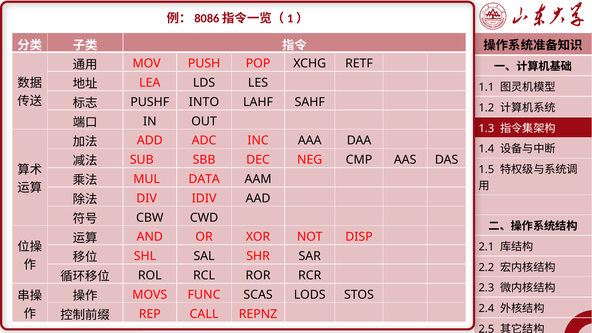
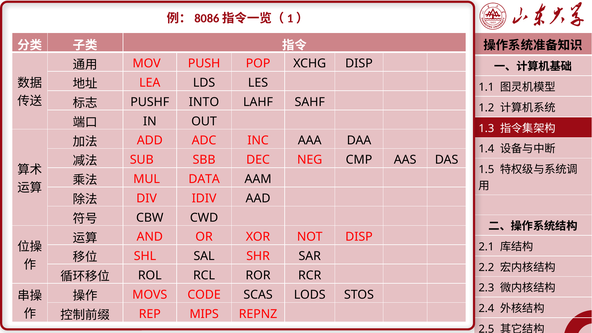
XCHG RETF: RETF -> DISP (359, 64)
FUNC: FUNC -> CODE (204, 295)
CALL: CALL -> MIPS (204, 314)
